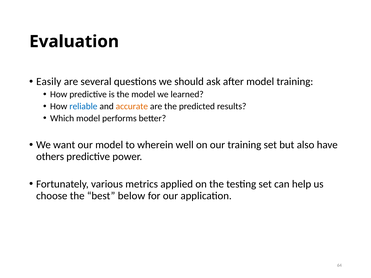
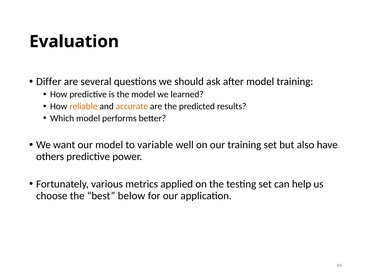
Easily: Easily -> Differ (49, 82)
reliable colour: blue -> orange (83, 106)
wherein: wherein -> variable (155, 145)
